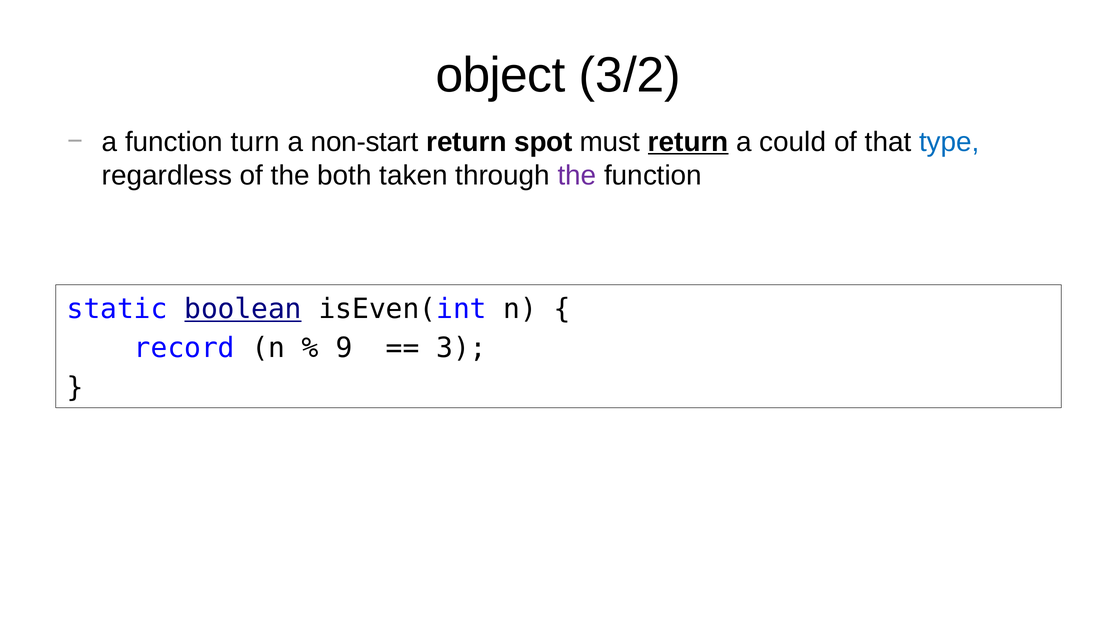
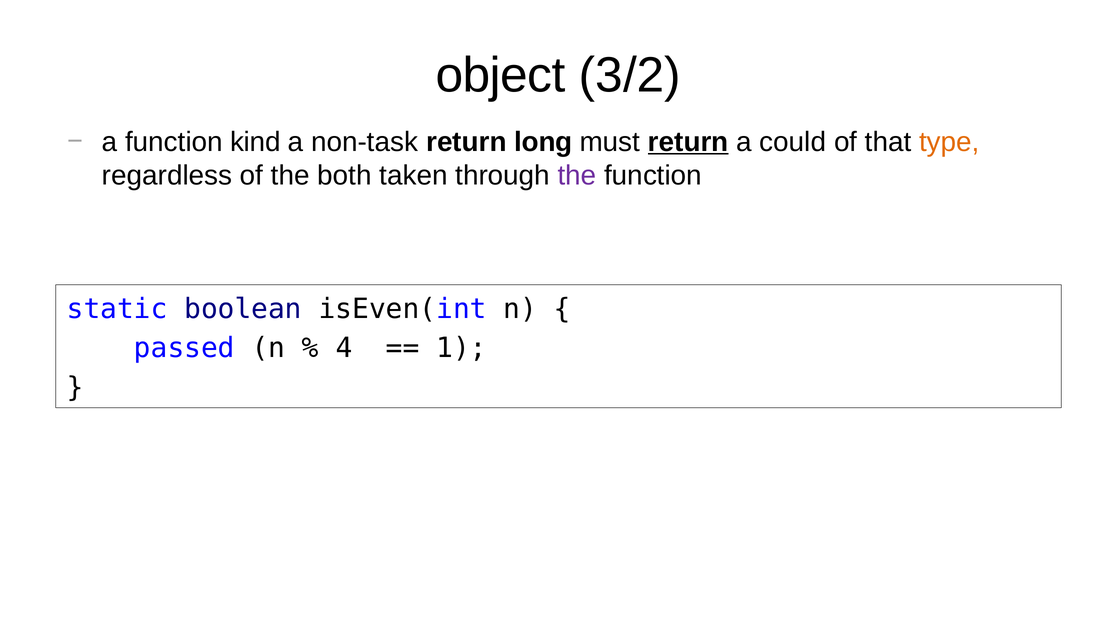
turn: turn -> kind (255, 142)
non-start: non-start -> non-task (365, 142)
spot: spot -> long (543, 142)
type colour: blue -> orange (949, 142)
boolean underline: present -> none (243, 309)
record: record -> passed (184, 348)
9: 9 -> 4 (344, 348)
3: 3 -> 1 (462, 348)
